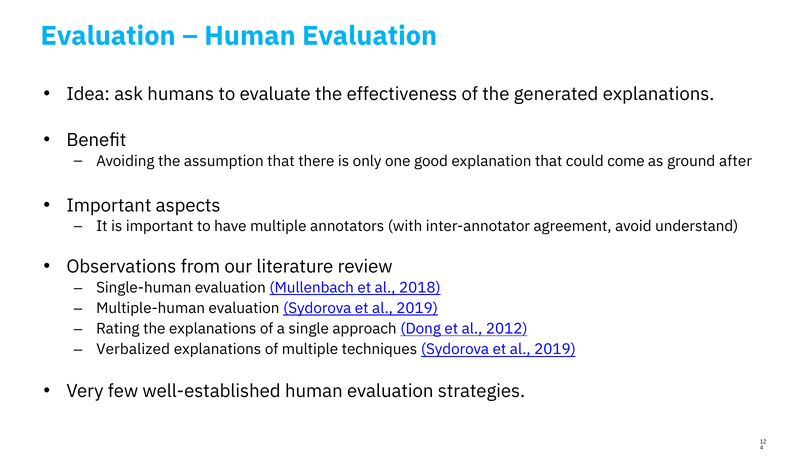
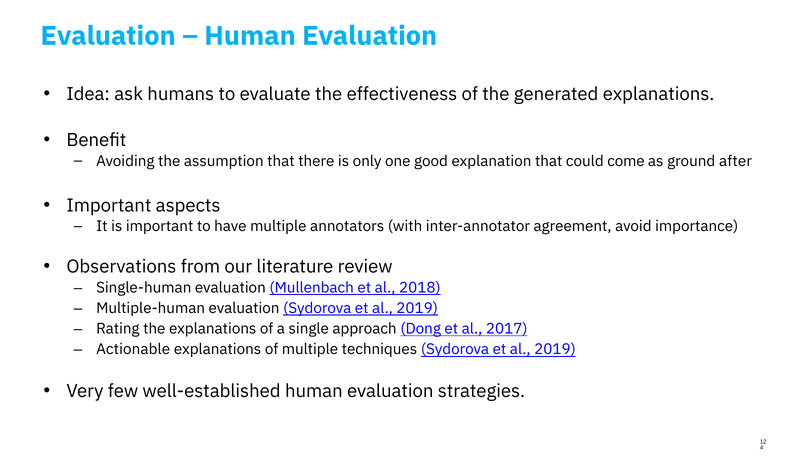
understand: understand -> importance (697, 226)
2012: 2012 -> 2017 (507, 329)
Verbalized: Verbalized -> Actionable (133, 350)
